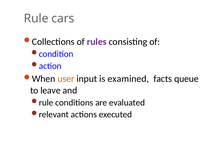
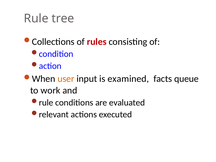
cars: cars -> tree (63, 18)
rules colour: purple -> red (97, 42)
leave: leave -> work (50, 90)
